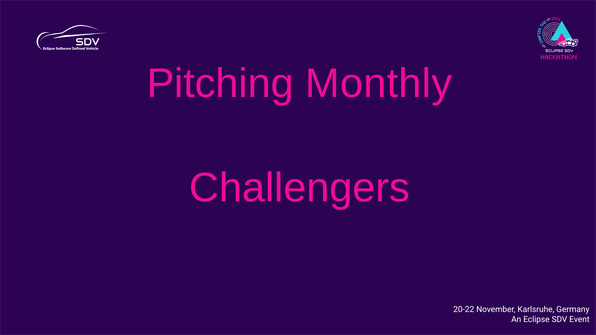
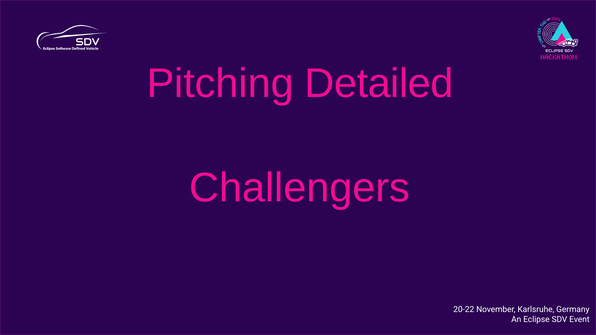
Monthly: Monthly -> Detailed (379, 84)
